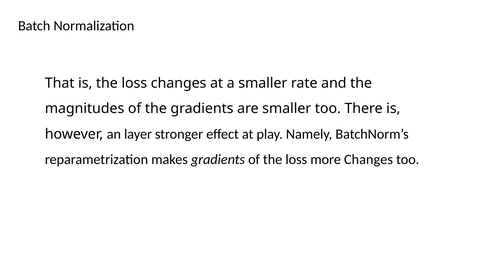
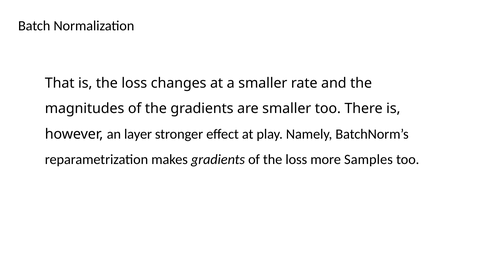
more Changes: Changes -> Samples (368, 159)
